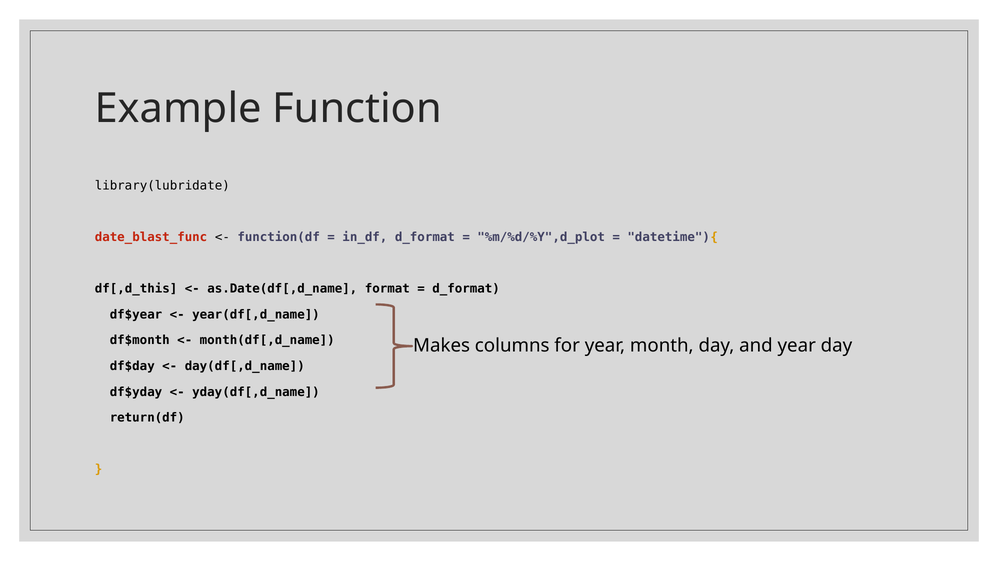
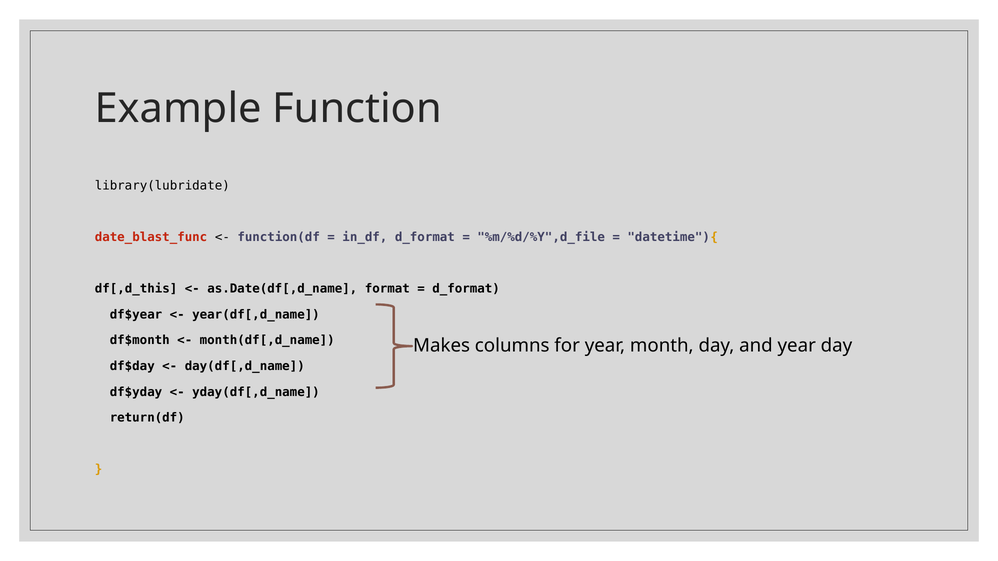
%m/%d/%Y",d_plot: %m/%d/%Y",d_plot -> %m/%d/%Y",d_file (541, 237)
